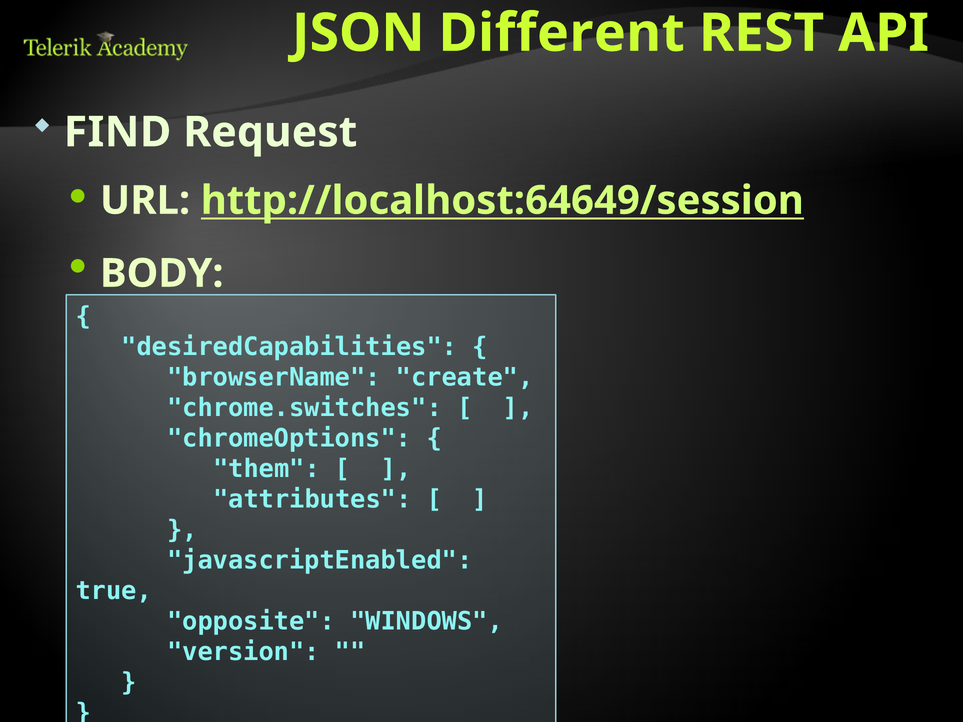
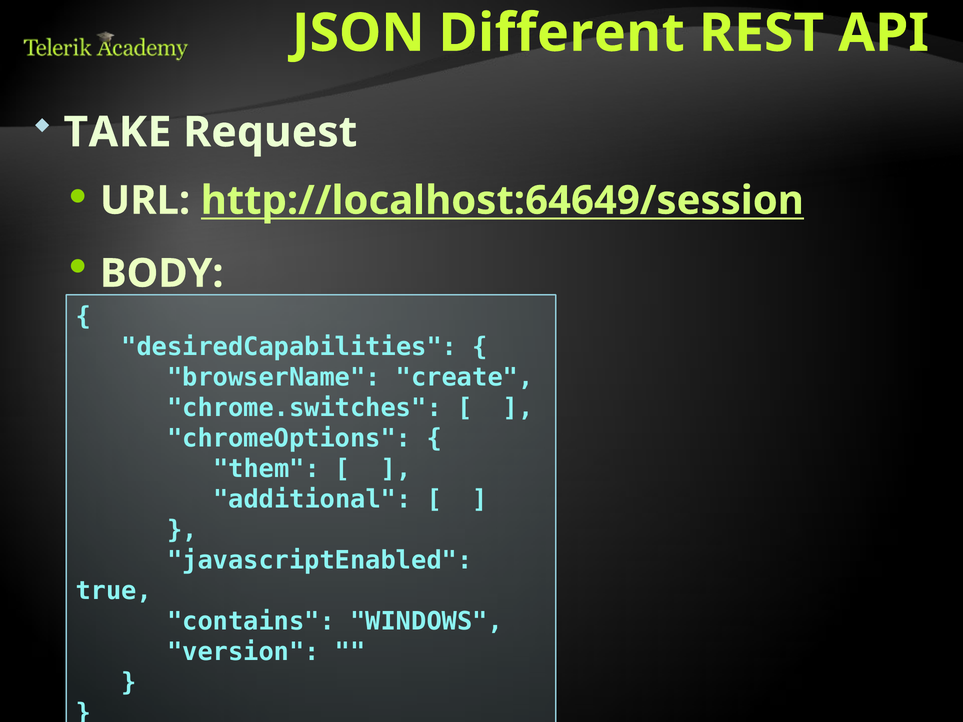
FIND: FIND -> TAKE (117, 132)
attributes: attributes -> additional (312, 500)
opposite: opposite -> contains (251, 621)
